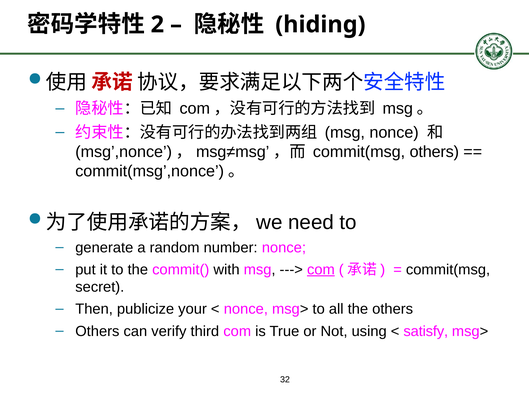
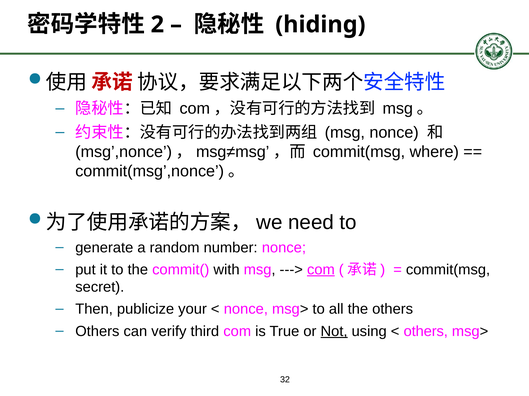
commit(msg others: others -> where (434, 152)
Not underline: none -> present (334, 332)
satisfy: satisfy -> others (426, 332)
